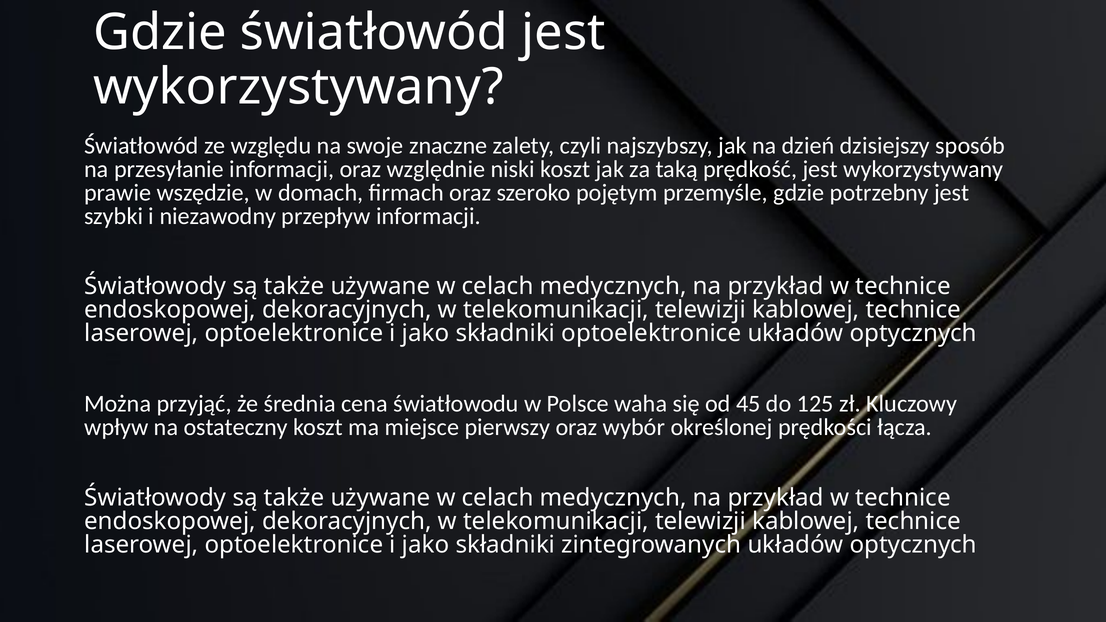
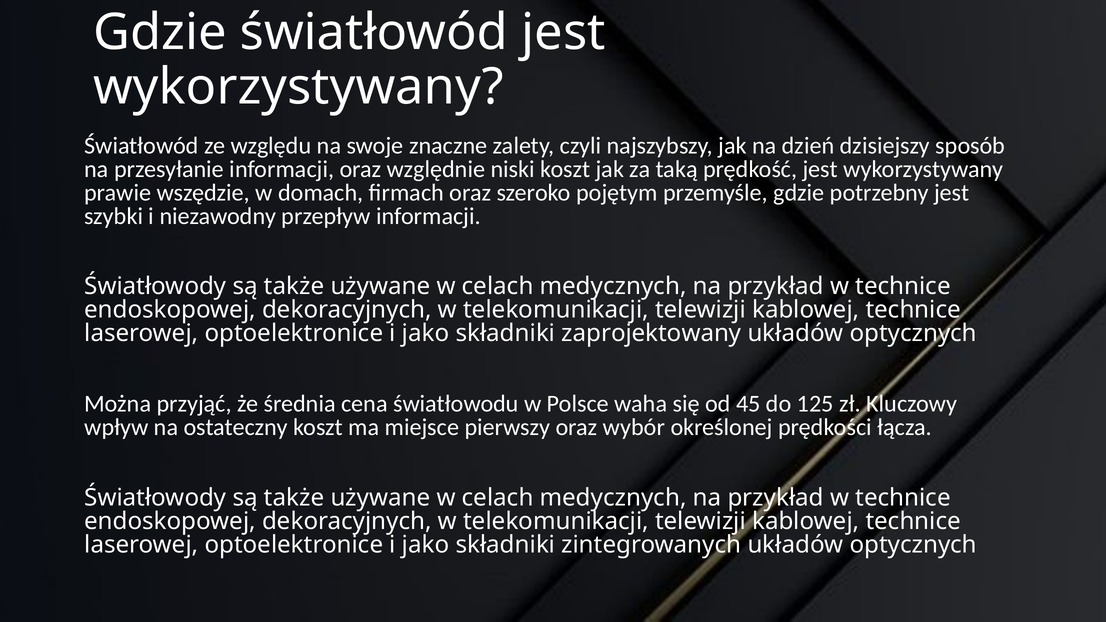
składniki optoelektronice: optoelektronice -> zaprojektowany (651, 333)
